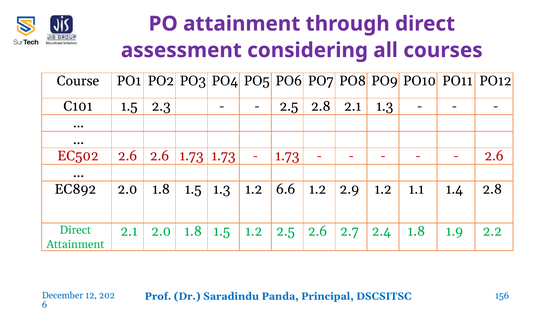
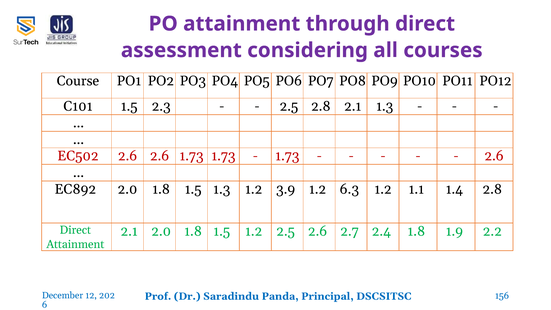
6.6: 6.6 -> 3.9 (286, 189)
2.9: 2.9 -> 6.3 (349, 189)
